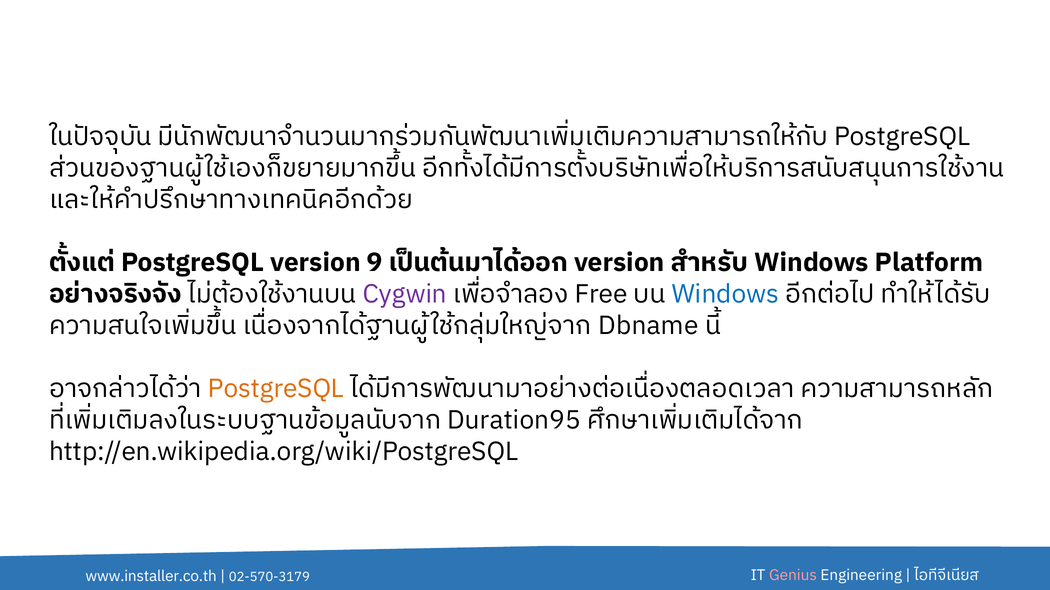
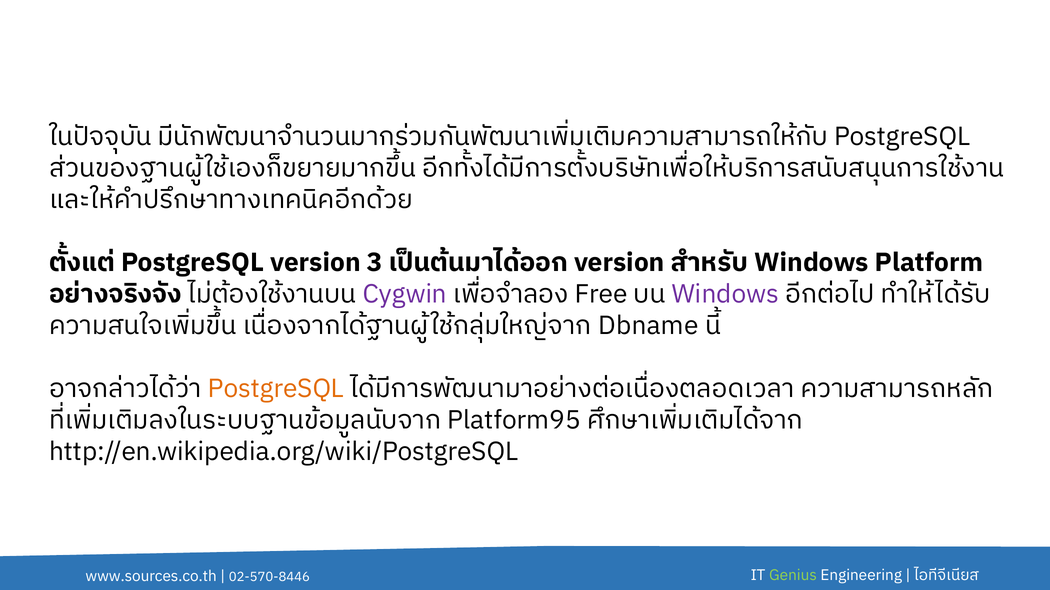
9: 9 -> 3 (375, 263)
Windows colour: blue -> purple (725, 294)
Duration95: Duration95 -> Platform95 (514, 420)
Genius colour: pink -> light green (793, 576)
www.installer.co.th: www.installer.co.th -> www.sources.co.th (151, 577)
02-570-3179: 02-570-3179 -> 02-570-8446 (269, 577)
